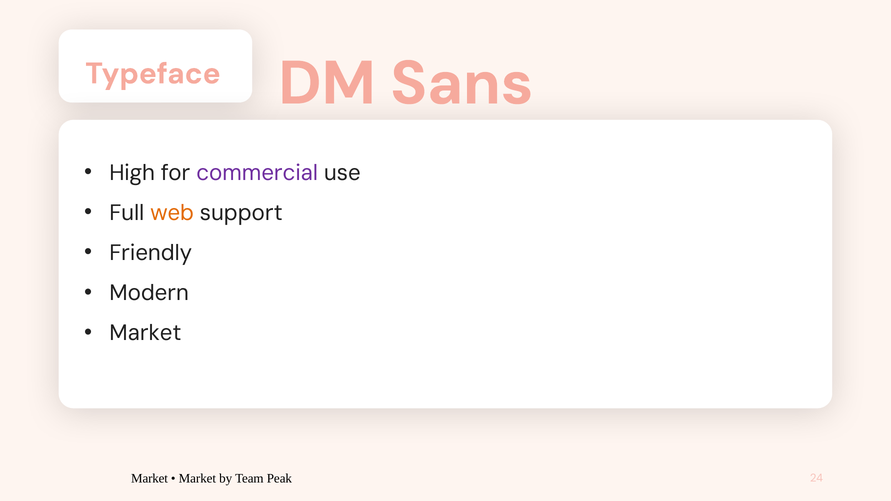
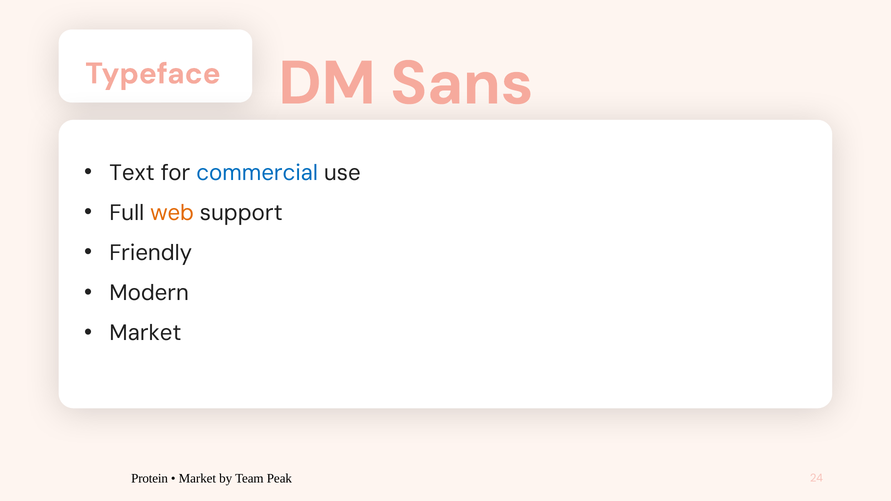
High: High -> Text (132, 173)
commercial colour: purple -> blue (257, 173)
Market: Market -> Protein (150, 479)
